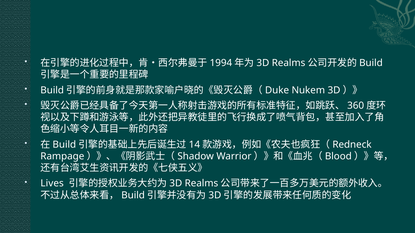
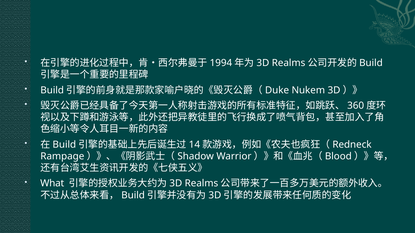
Lives: Lives -> What (52, 184)
